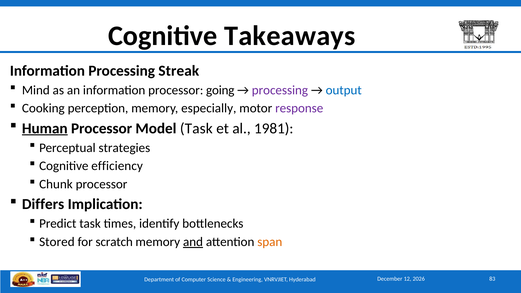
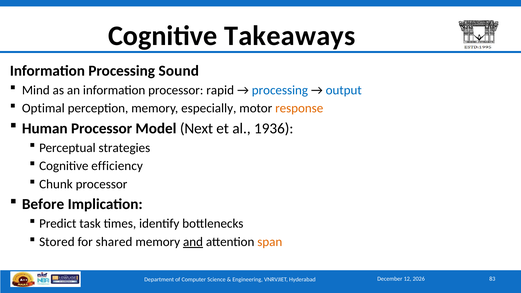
Streak: Streak -> Sound (179, 71)
going: going -> rapid (220, 90)
processing colour: purple -> blue (280, 90)
Cooking: Cooking -> Optimal (43, 108)
response colour: purple -> orange (299, 108)
Human underline: present -> none (45, 128)
Model Task: Task -> Next (196, 128)
1981: 1981 -> 1936 (274, 128)
Differs: Differs -> Before (43, 204)
scratch: scratch -> shared (114, 242)
